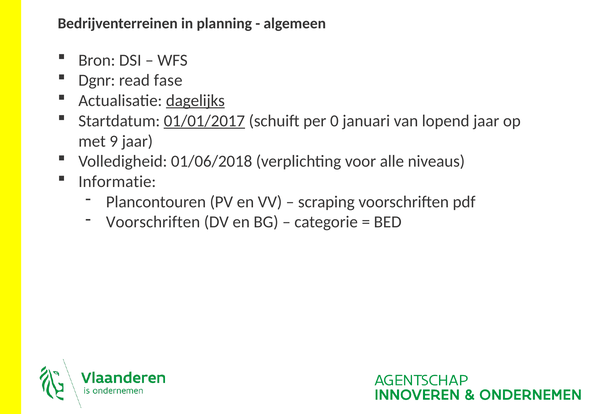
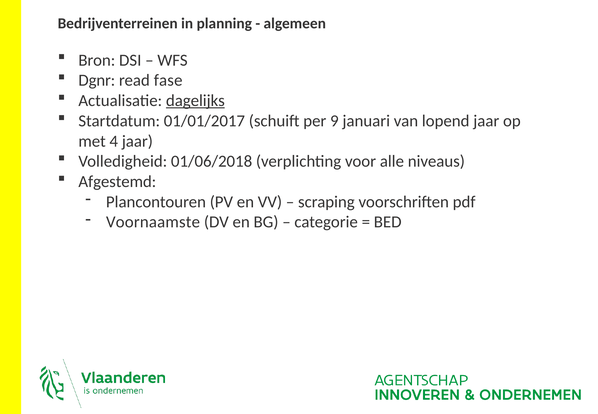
01/01/2017 underline: present -> none (204, 121)
0: 0 -> 9 (334, 121)
9: 9 -> 4 (114, 141)
Informatie: Informatie -> Afgestemd (117, 182)
Voorschriften: Voorschriften -> Voornaamste (153, 222)
